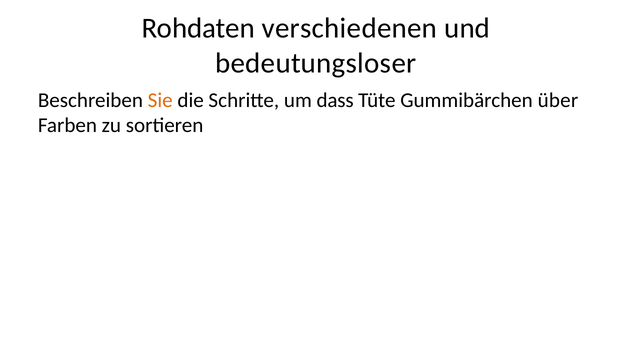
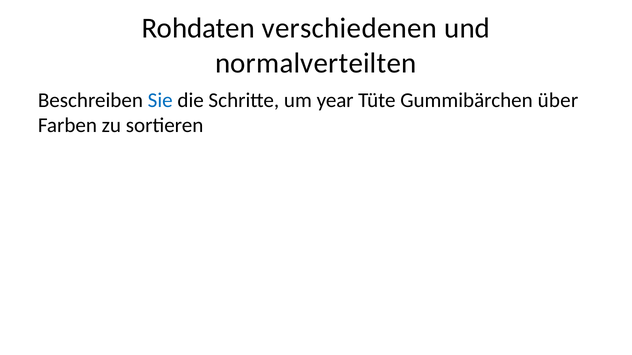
bedeutungsloser: bedeutungsloser -> normalverteilten (316, 63)
Sie colour: orange -> blue (160, 100)
dass: dass -> year (335, 100)
